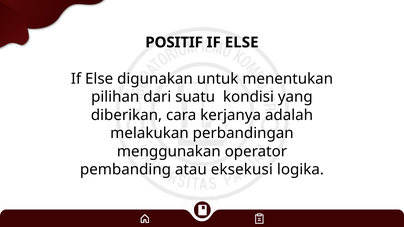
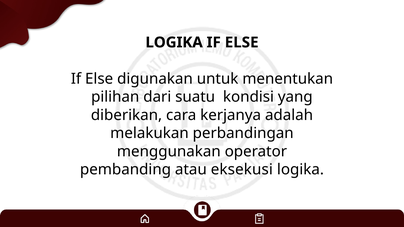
POSITIF: POSITIF -> LOGIKA (174, 42)
